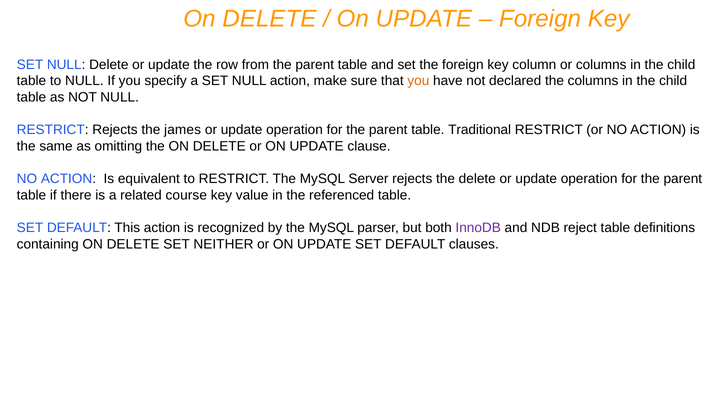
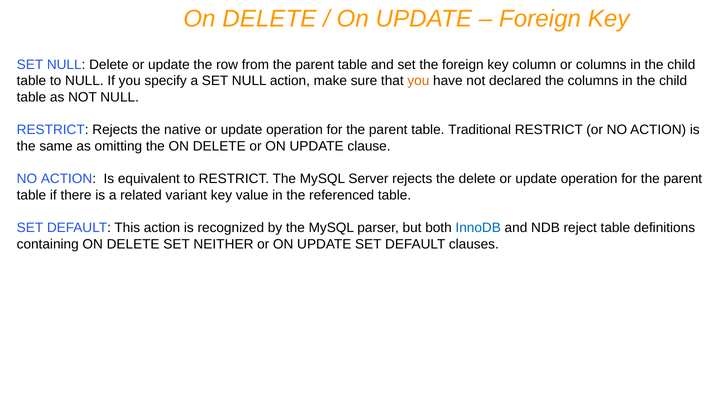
james: james -> native (183, 130)
course: course -> variant (186, 195)
InnoDB colour: purple -> blue (478, 228)
